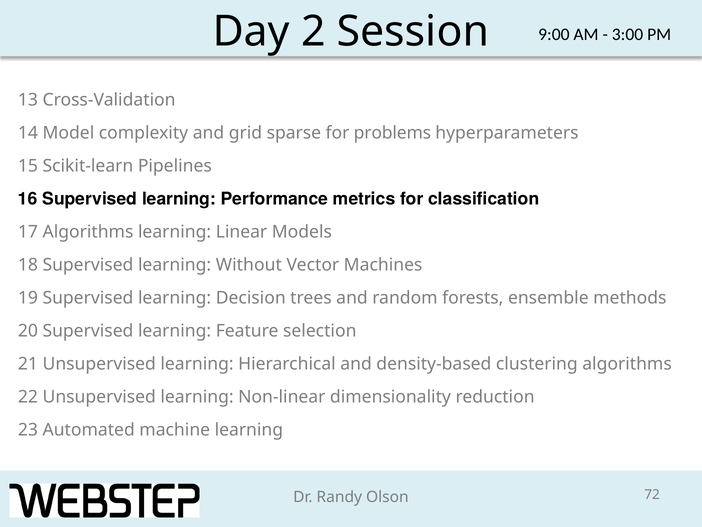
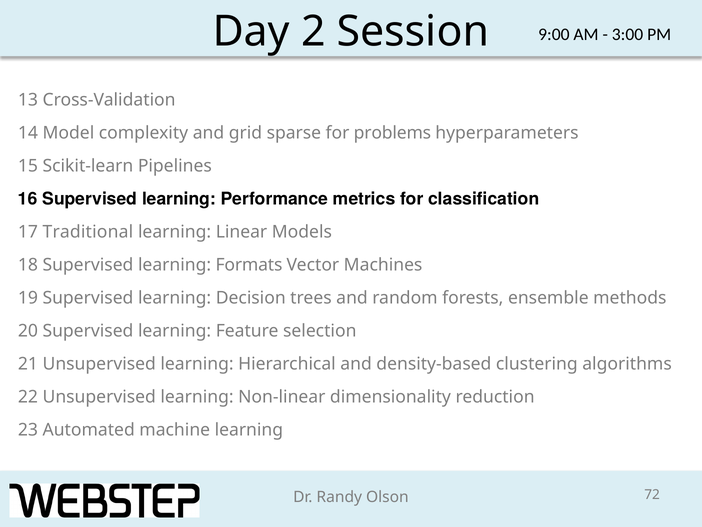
17 Algorithms: Algorithms -> Traditional (88, 232)
Without: Without -> Formats (249, 265)
